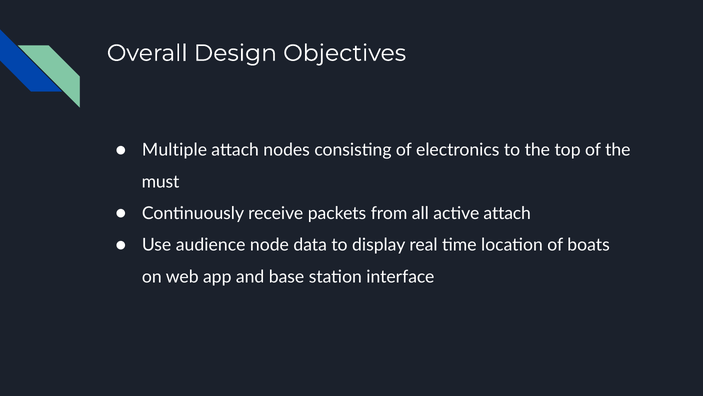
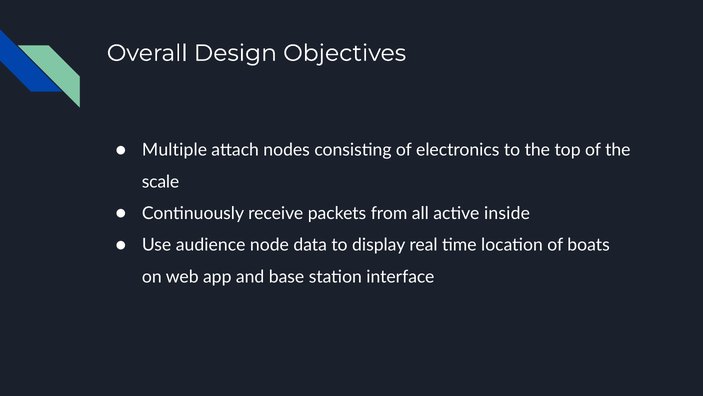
must: must -> scale (161, 181)
active attach: attach -> inside (507, 213)
